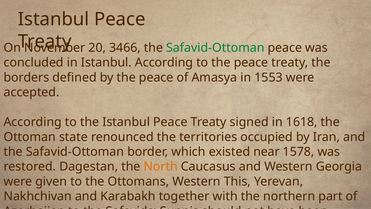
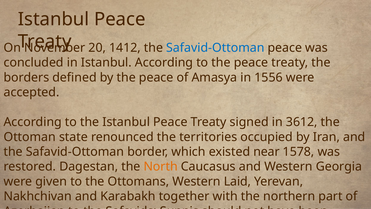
3466: 3466 -> 1412 (125, 48)
Safavid-Ottoman colour: green -> blue (215, 48)
1553: 1553 -> 1556 (269, 77)
1618: 1618 -> 3612 (302, 122)
This: This -> Laid (237, 181)
